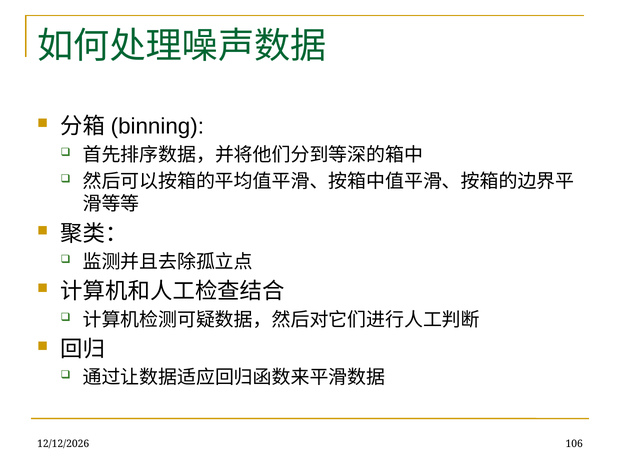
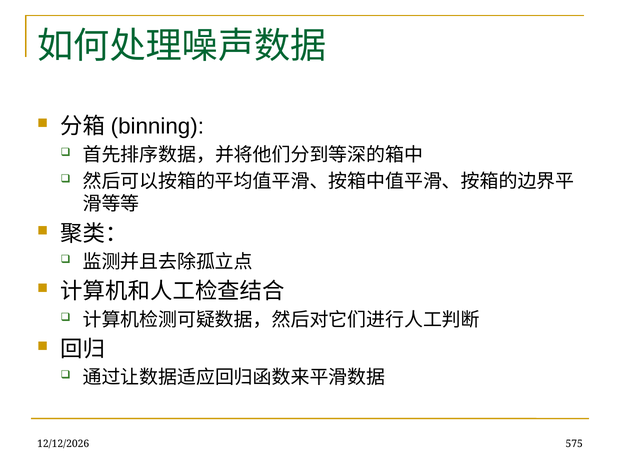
106: 106 -> 575 (574, 444)
